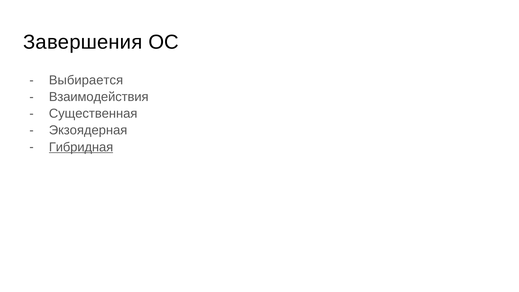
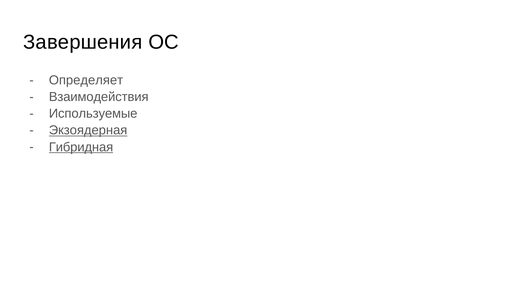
Выбирается: Выбирается -> Определяет (86, 80)
Существенная: Существенная -> Используемые (93, 114)
Экзоядерная underline: none -> present (88, 130)
